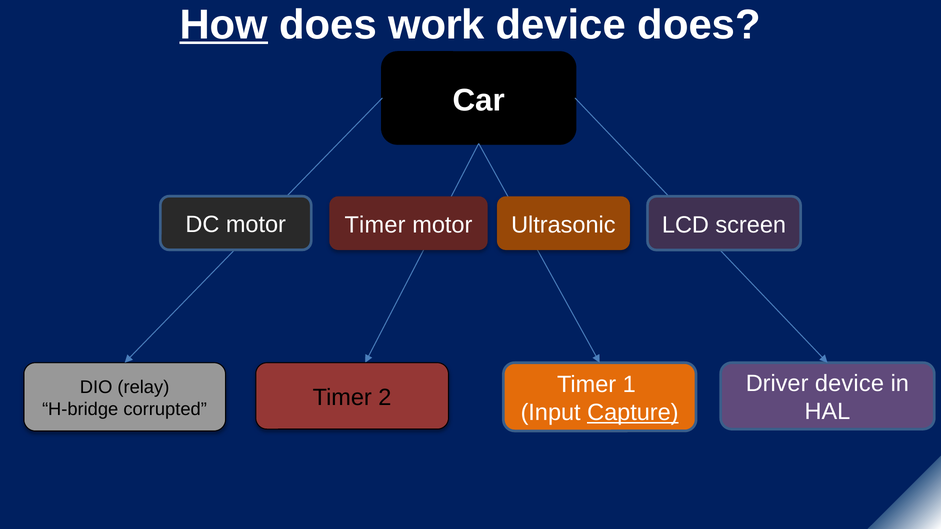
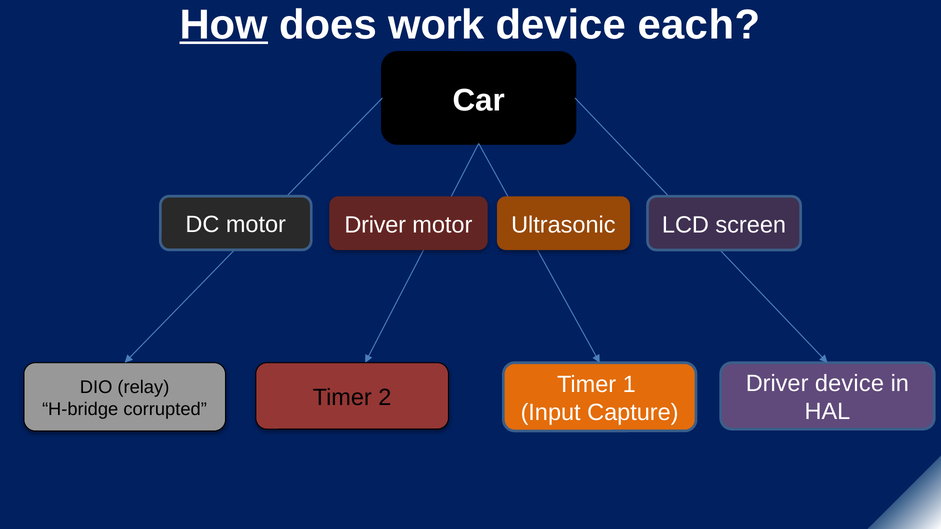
device does: does -> each (699, 25)
motor Timer: Timer -> Driver (375, 225)
Capture underline: present -> none (633, 413)
